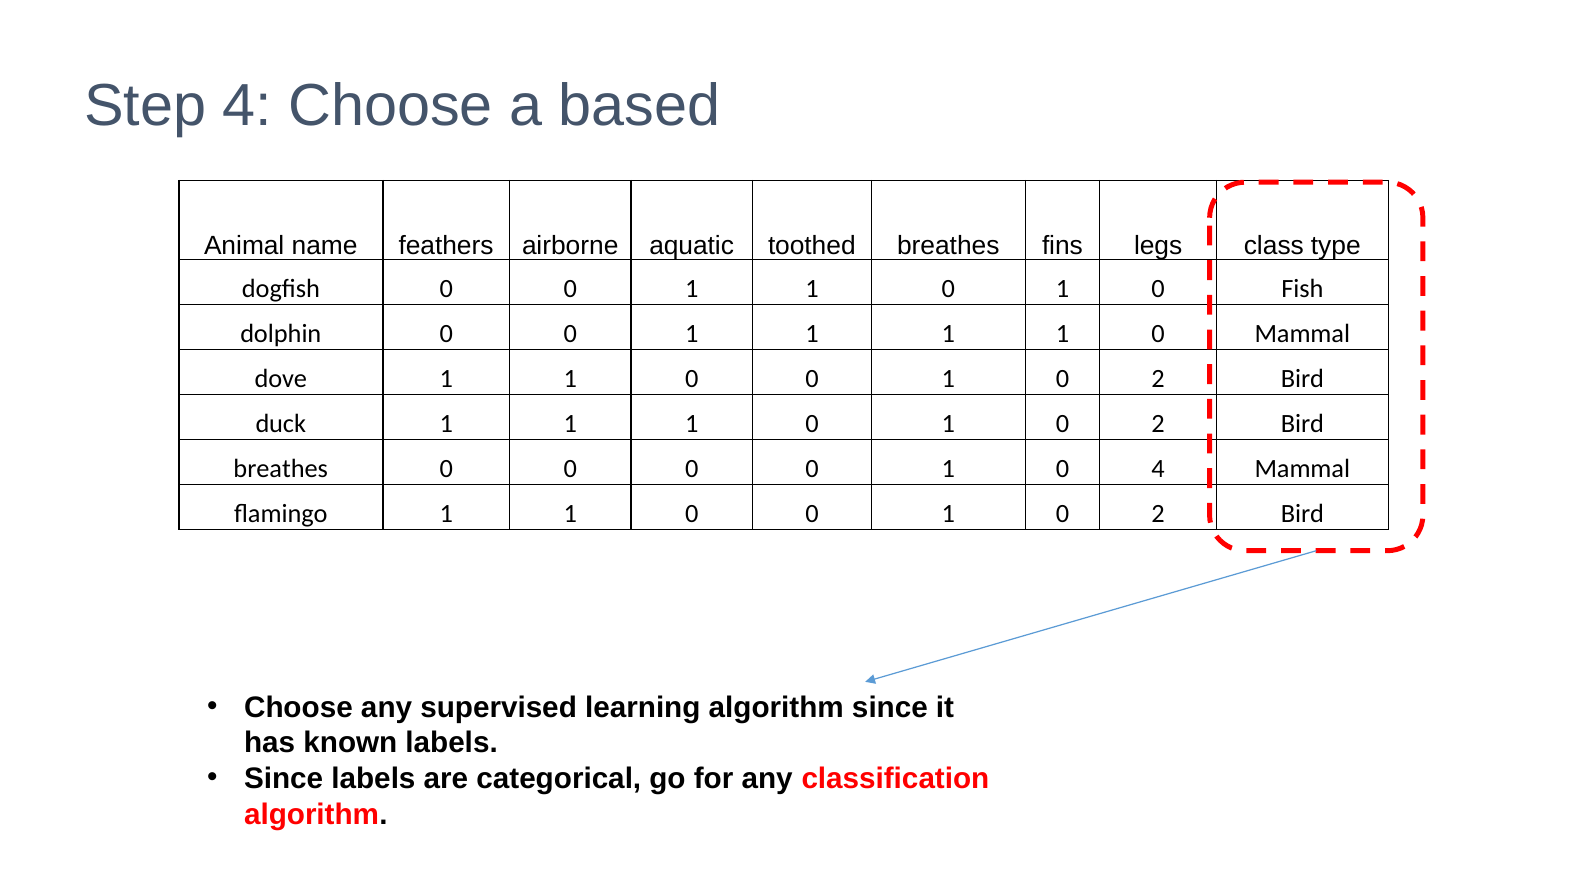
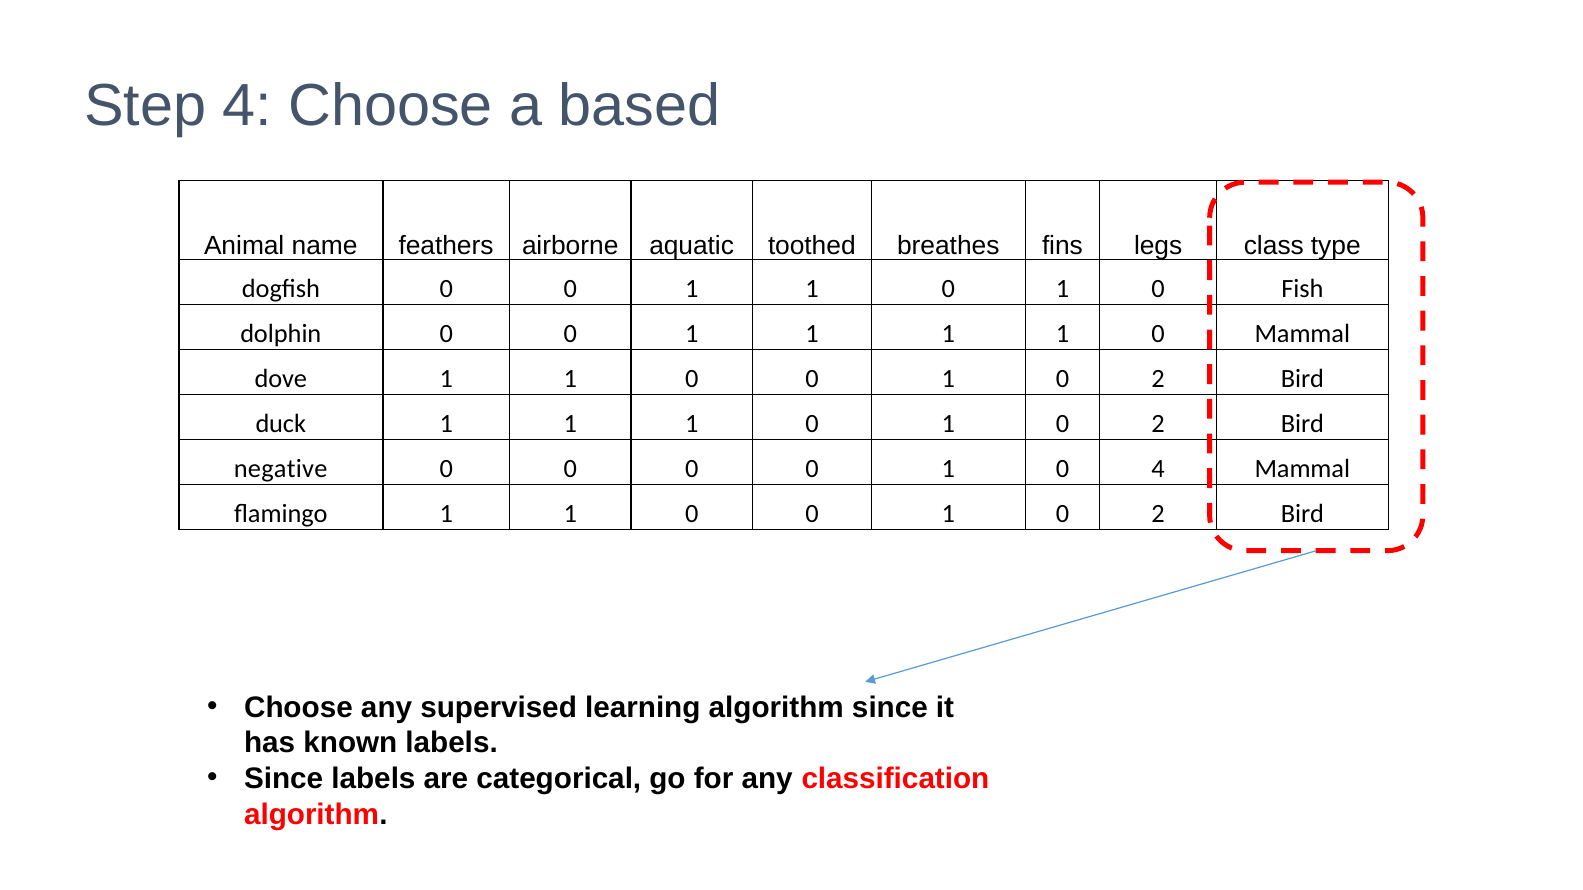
breathes: breathes -> negative (281, 469)
